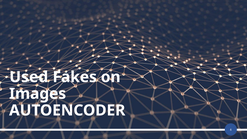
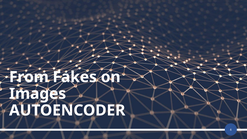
Used: Used -> From (29, 77)
